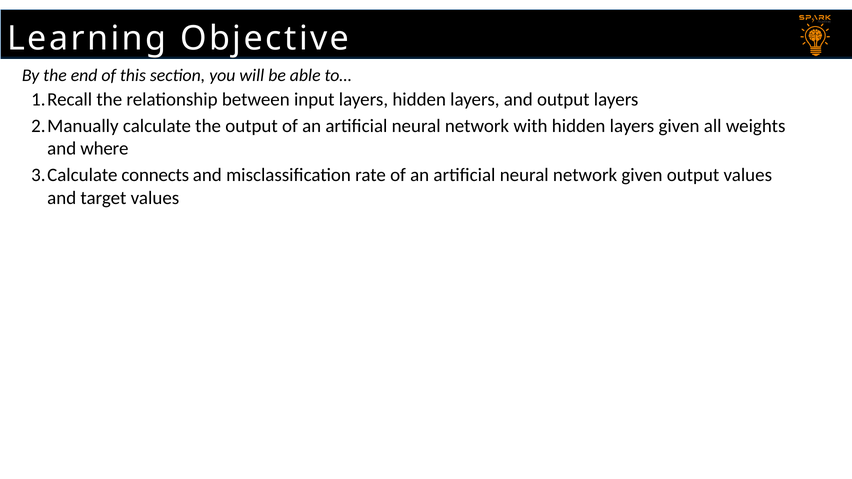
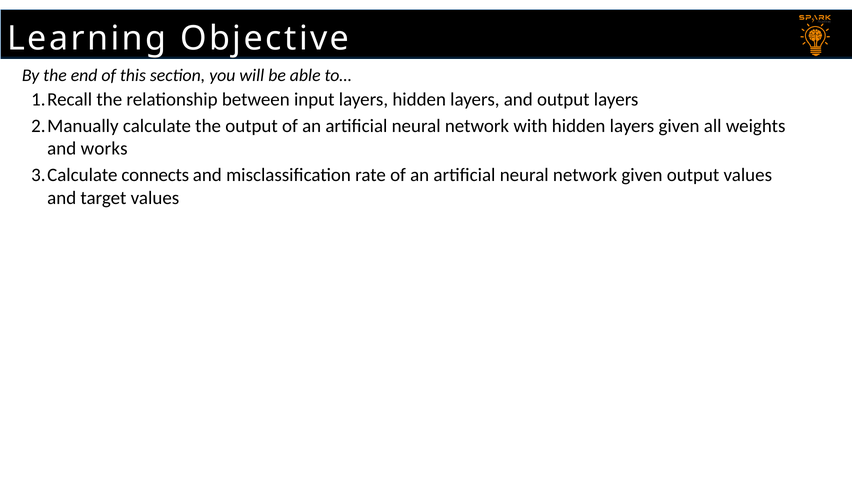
where: where -> works (104, 149)
